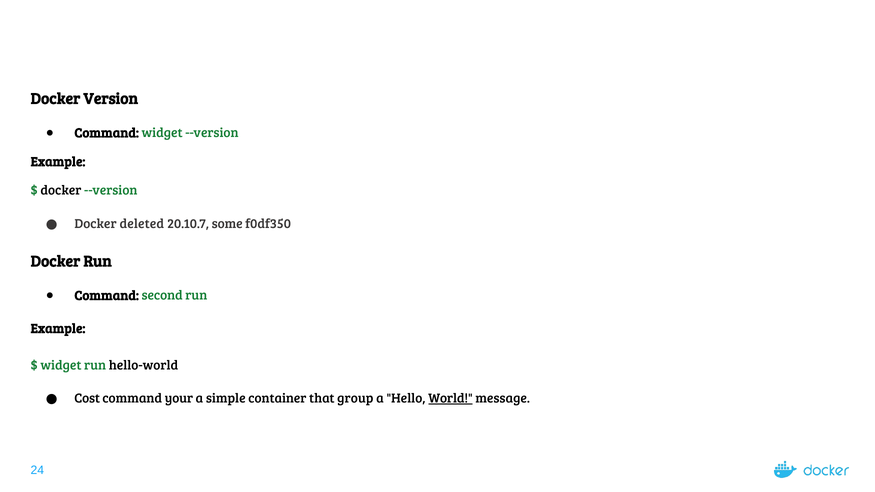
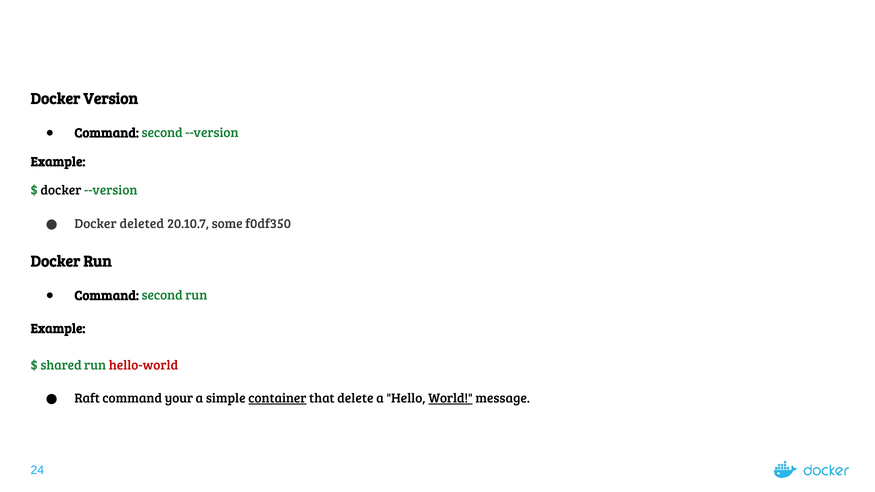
widget: widget -> second (162, 133)
widget: widget -> shared (61, 366)
hello-world colour: black -> red (144, 366)
Cost: Cost -> Raft (87, 399)
container underline: none -> present (277, 399)
group: group -> delete (355, 399)
